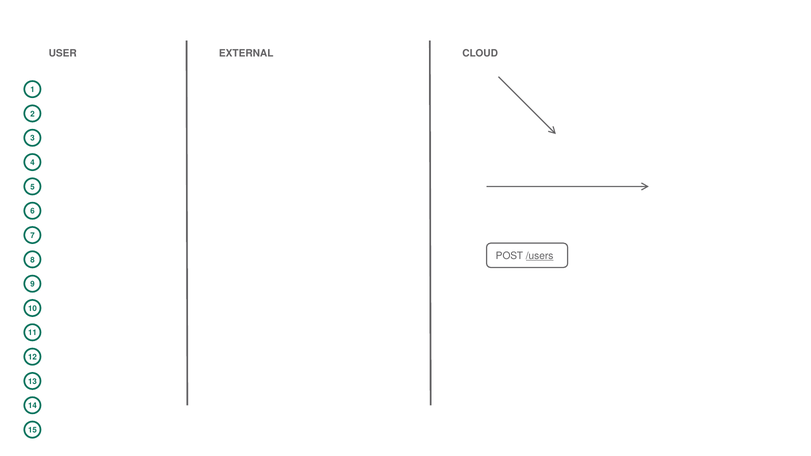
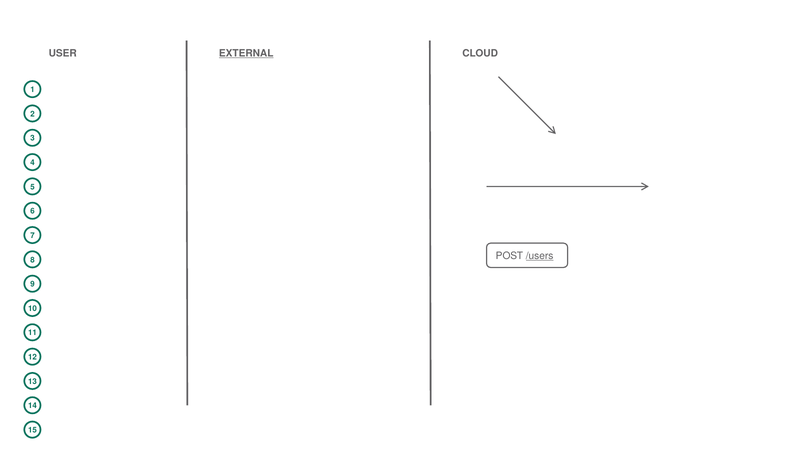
EXTERNAL underline: none -> present (246, 53)
